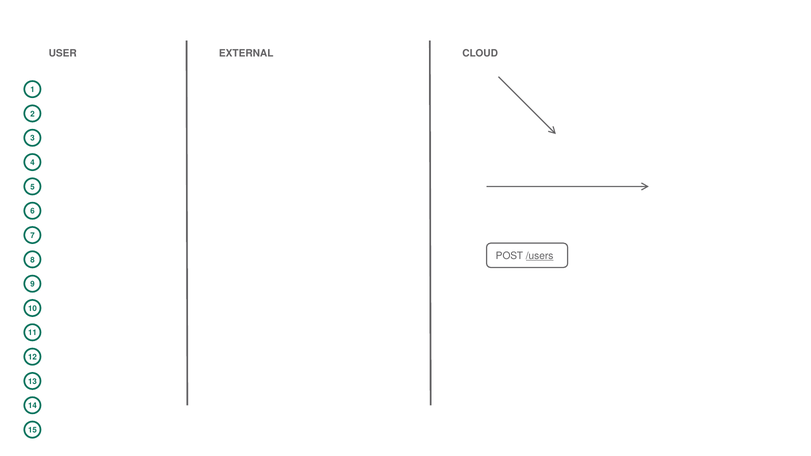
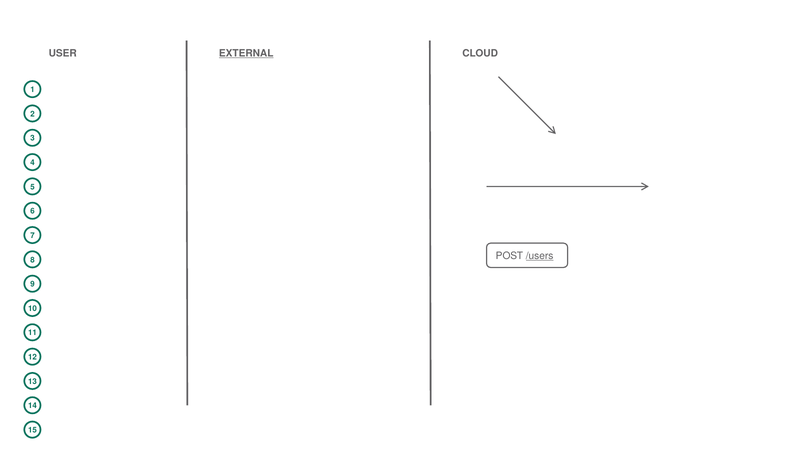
EXTERNAL underline: none -> present (246, 53)
